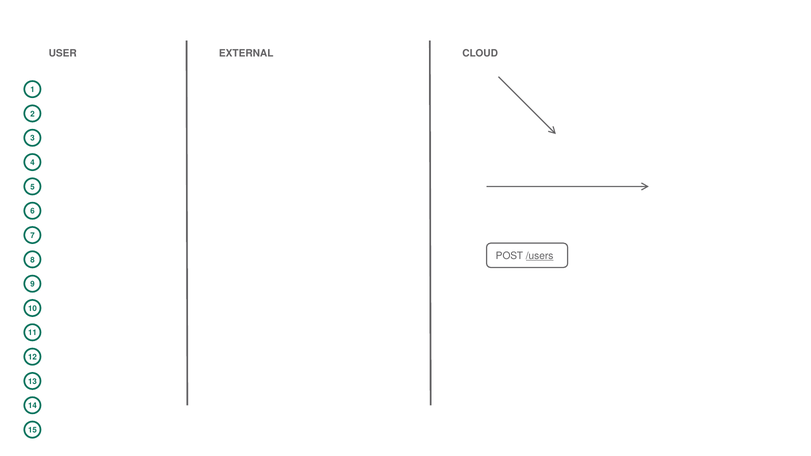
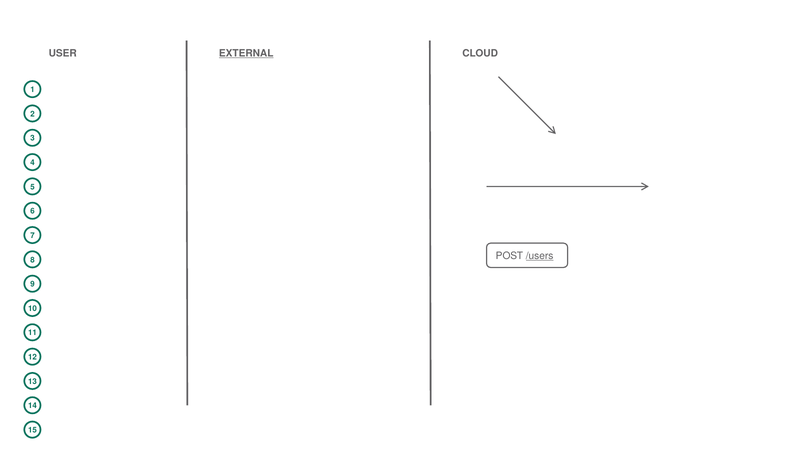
EXTERNAL underline: none -> present (246, 53)
